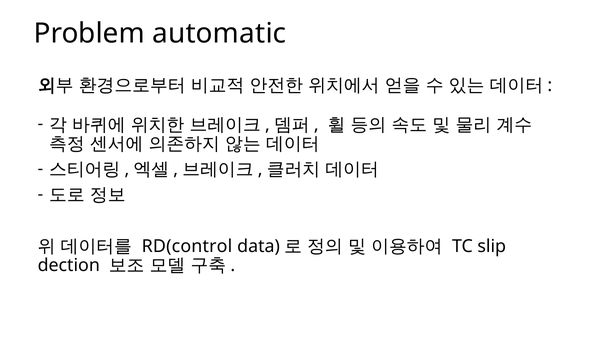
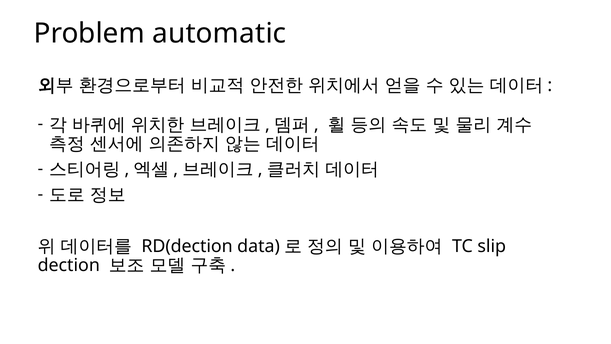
RD(control: RD(control -> RD(dection (187, 246)
